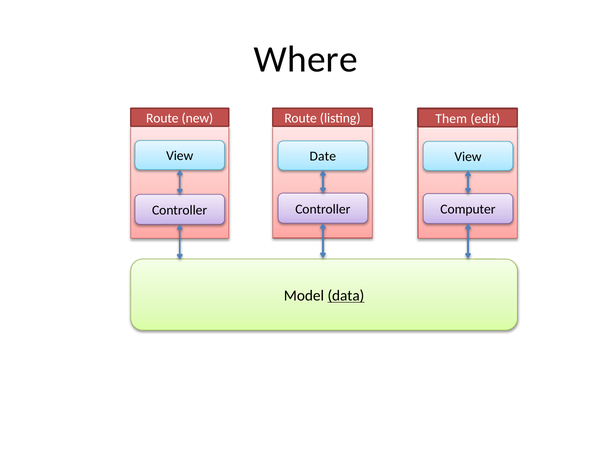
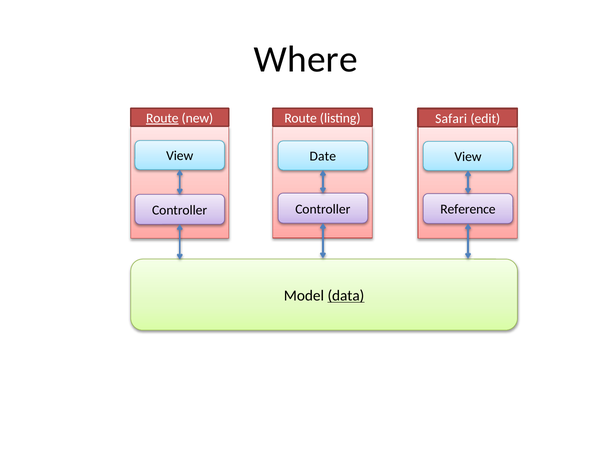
Route underline: none -> present (162, 118)
Them: Them -> Safari (451, 119)
Computer: Computer -> Reference (468, 209)
